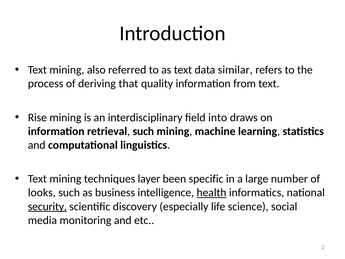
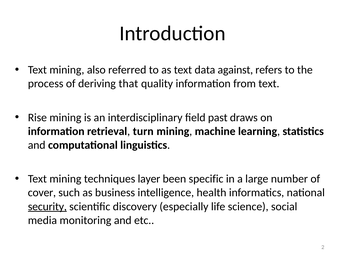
similar: similar -> against (235, 70)
into: into -> past (218, 117)
retrieval such: such -> turn (143, 131)
looks: looks -> cover (42, 192)
health underline: present -> none (212, 192)
